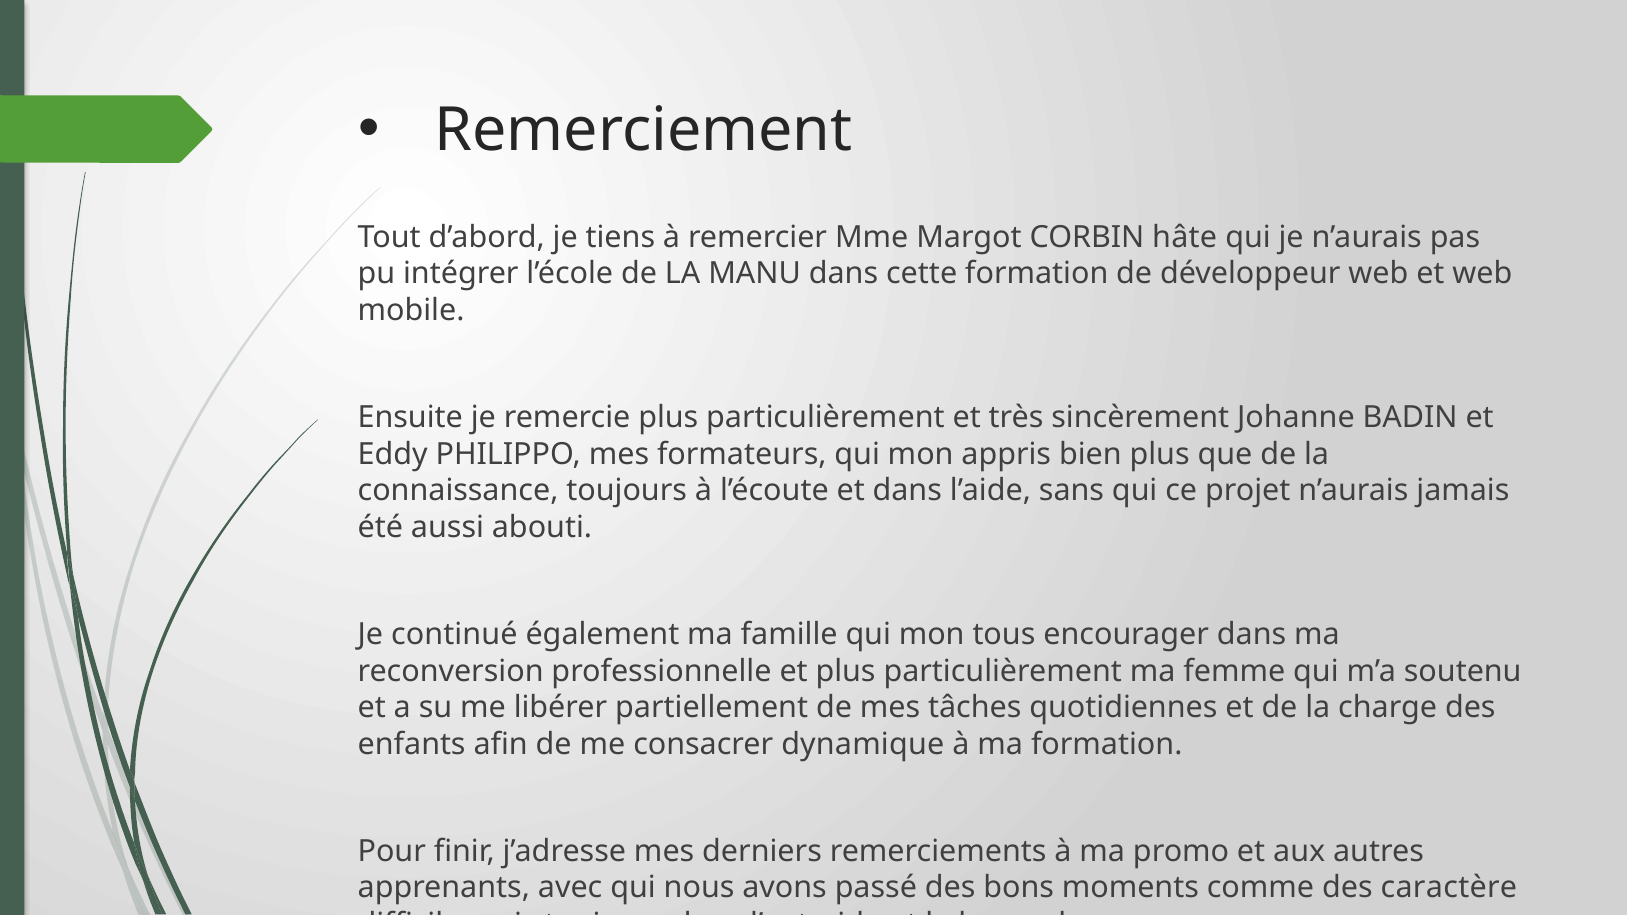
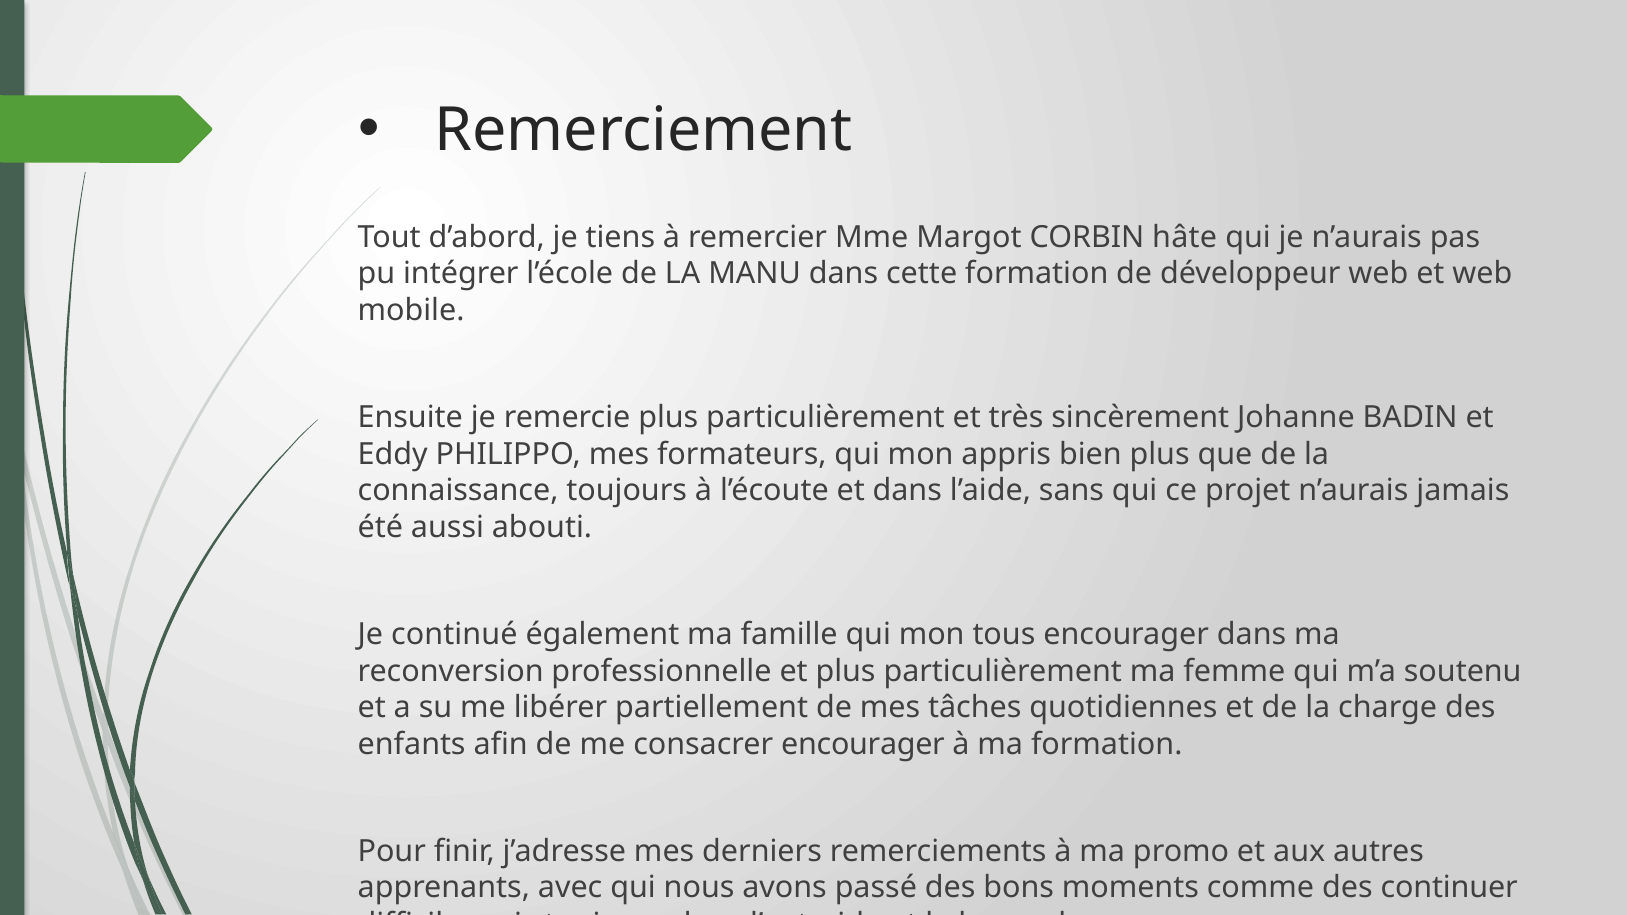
consacrer dynamique: dynamique -> encourager (863, 744)
caractère: caractère -> continuer (1449, 888)
